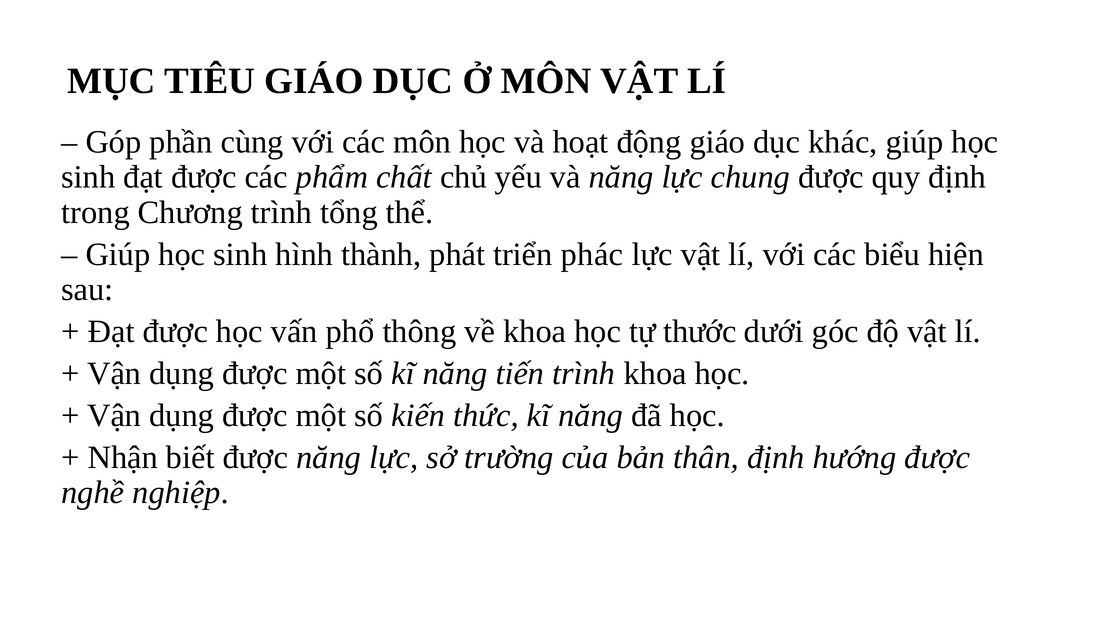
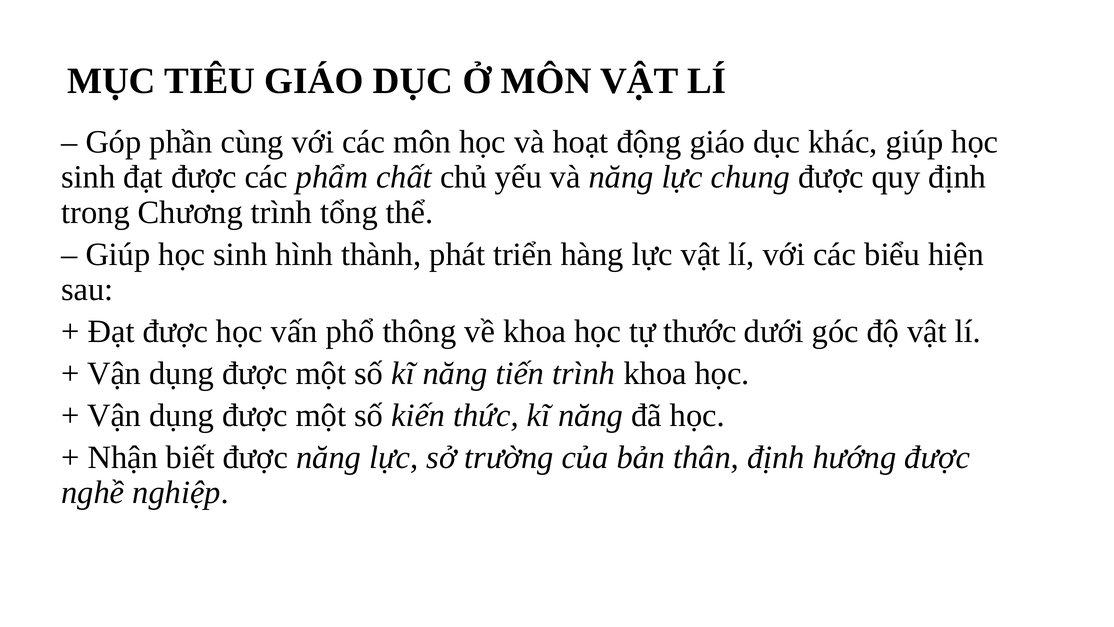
phác: phác -> hàng (592, 254)
